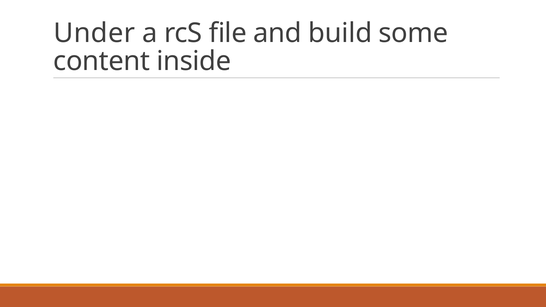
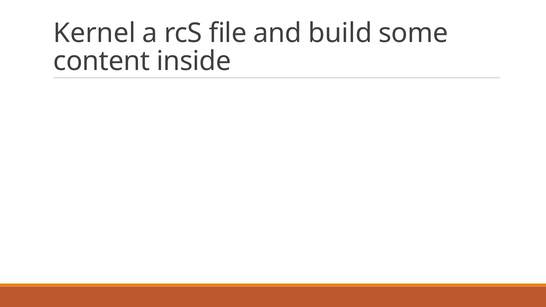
Under: Under -> Kernel (94, 33)
